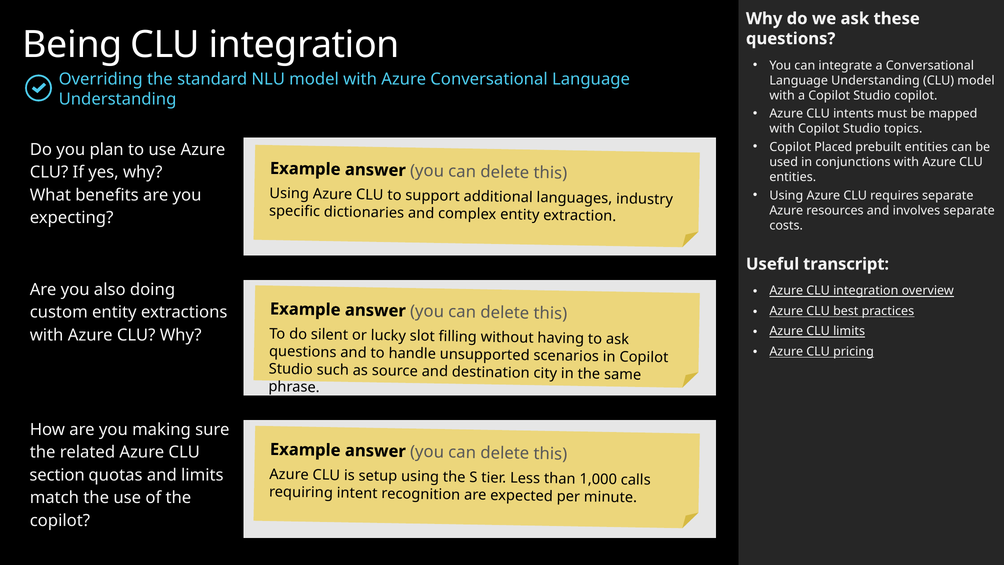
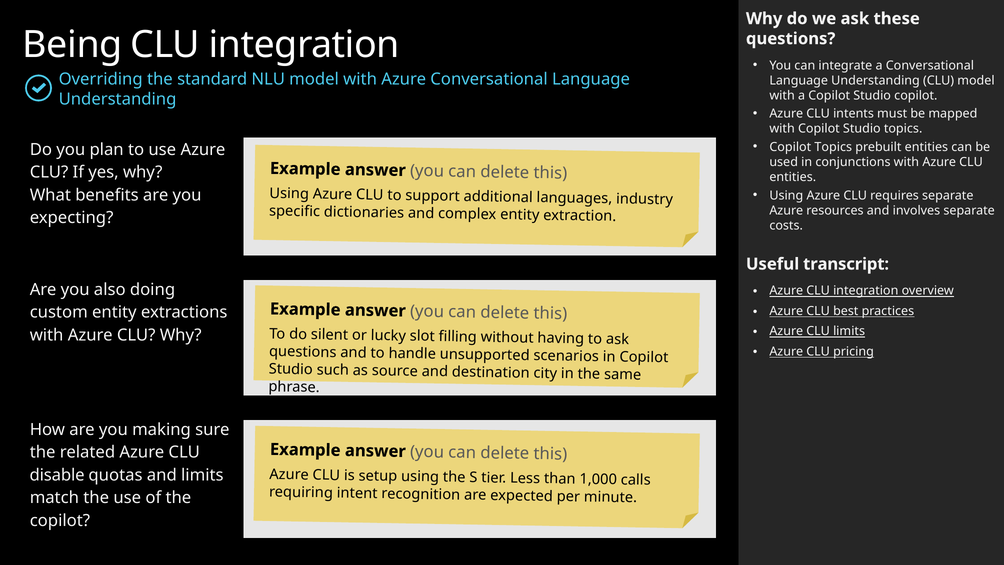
Copilot Placed: Placed -> Topics (833, 147)
section: section -> disable (57, 475)
